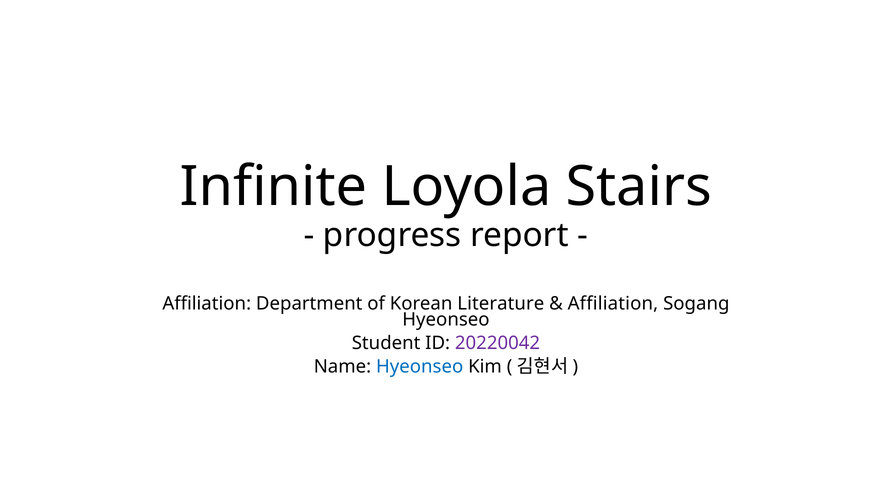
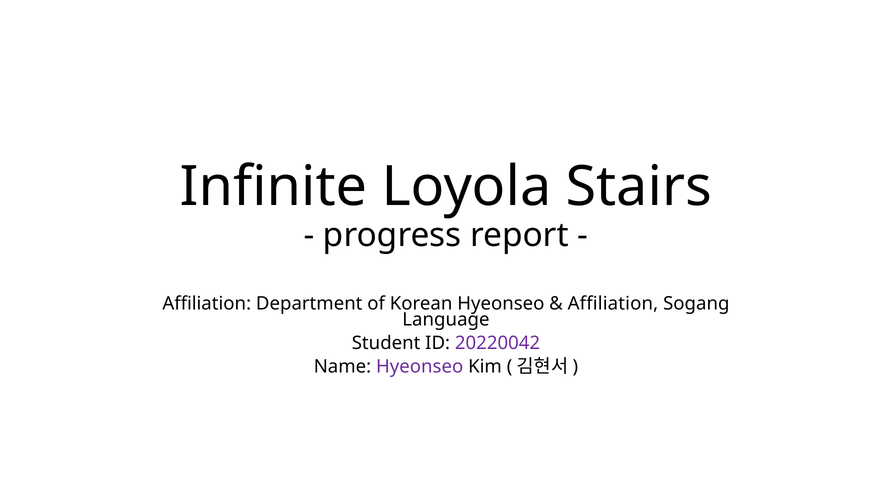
Korean Literature: Literature -> Hyeonseo (501, 303)
Hyeonseo: Hyeonseo -> Language (446, 319)
Hyeonseo colour: blue -> purple (420, 366)
